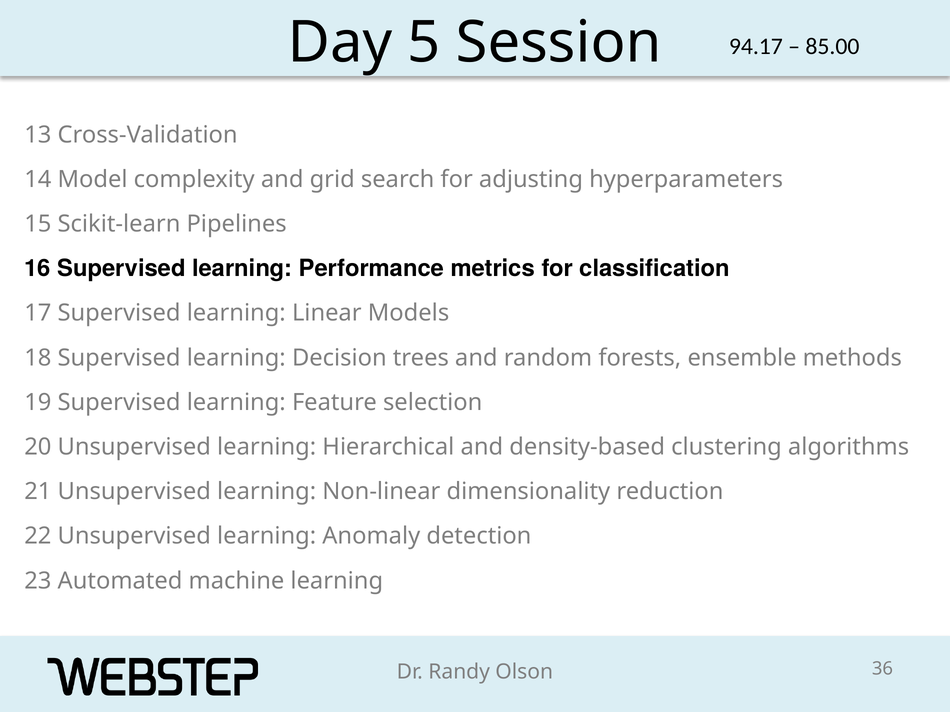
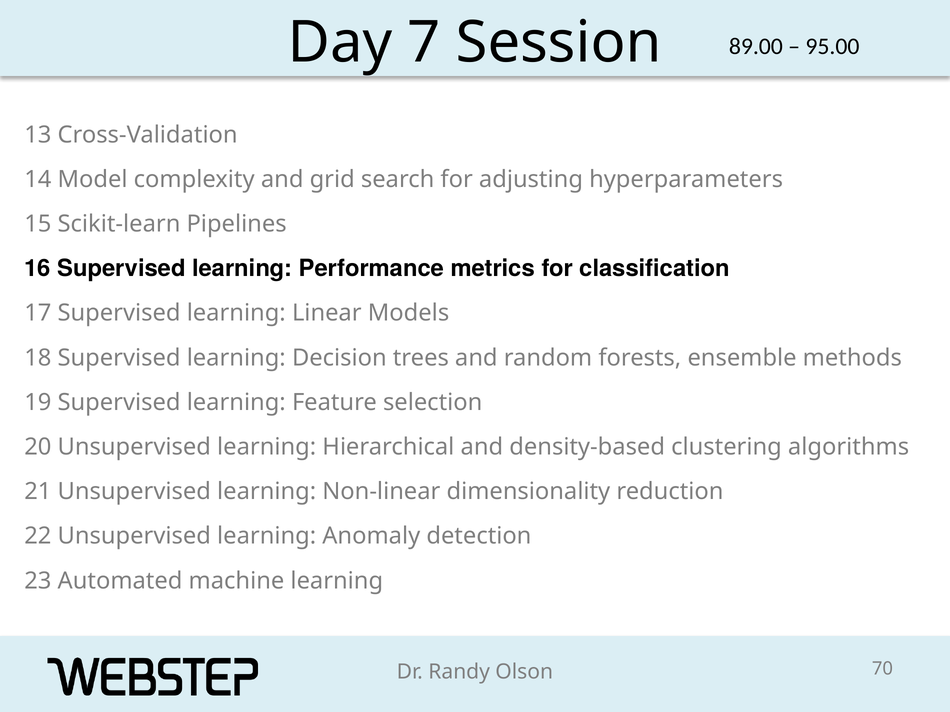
5: 5 -> 7 (424, 43)
94.17: 94.17 -> 89.00 (756, 47)
85.00: 85.00 -> 95.00 (832, 47)
36: 36 -> 70 (882, 669)
